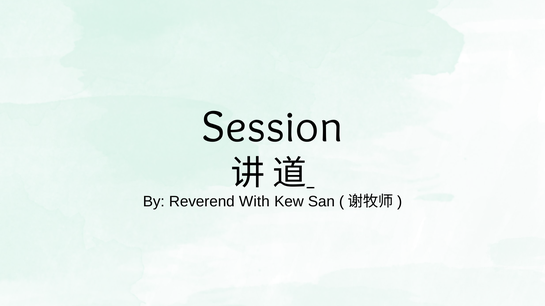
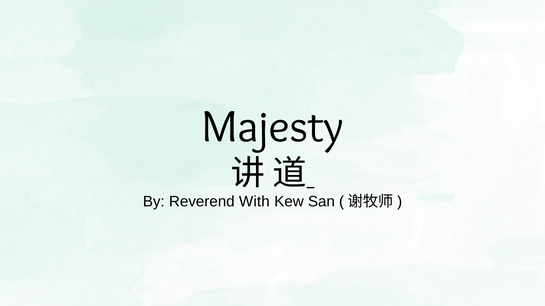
Session: Session -> Majesty (273, 127)
